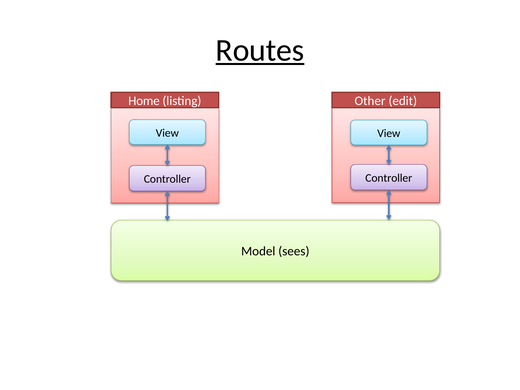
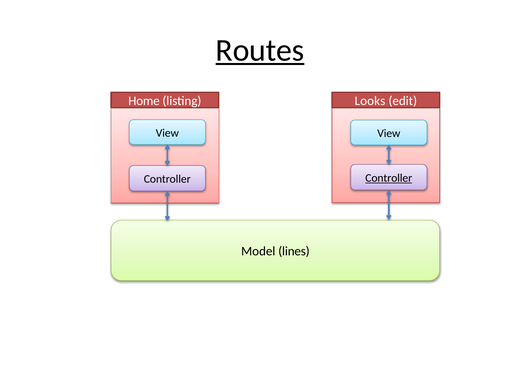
Other: Other -> Looks (370, 101)
Controller underline: none -> present (389, 178)
sees: sees -> lines (294, 251)
